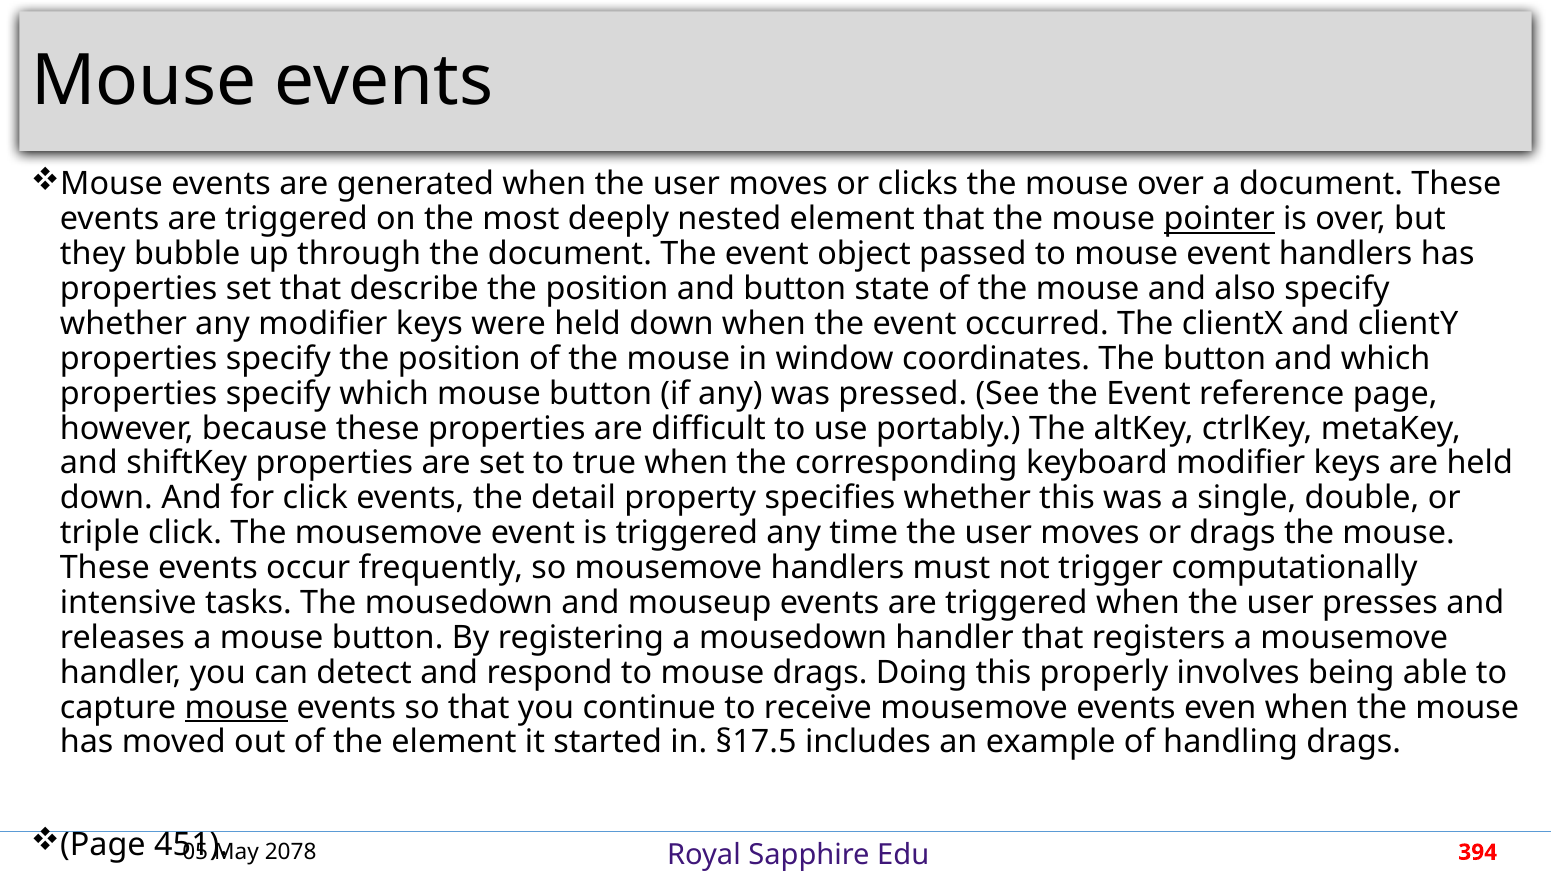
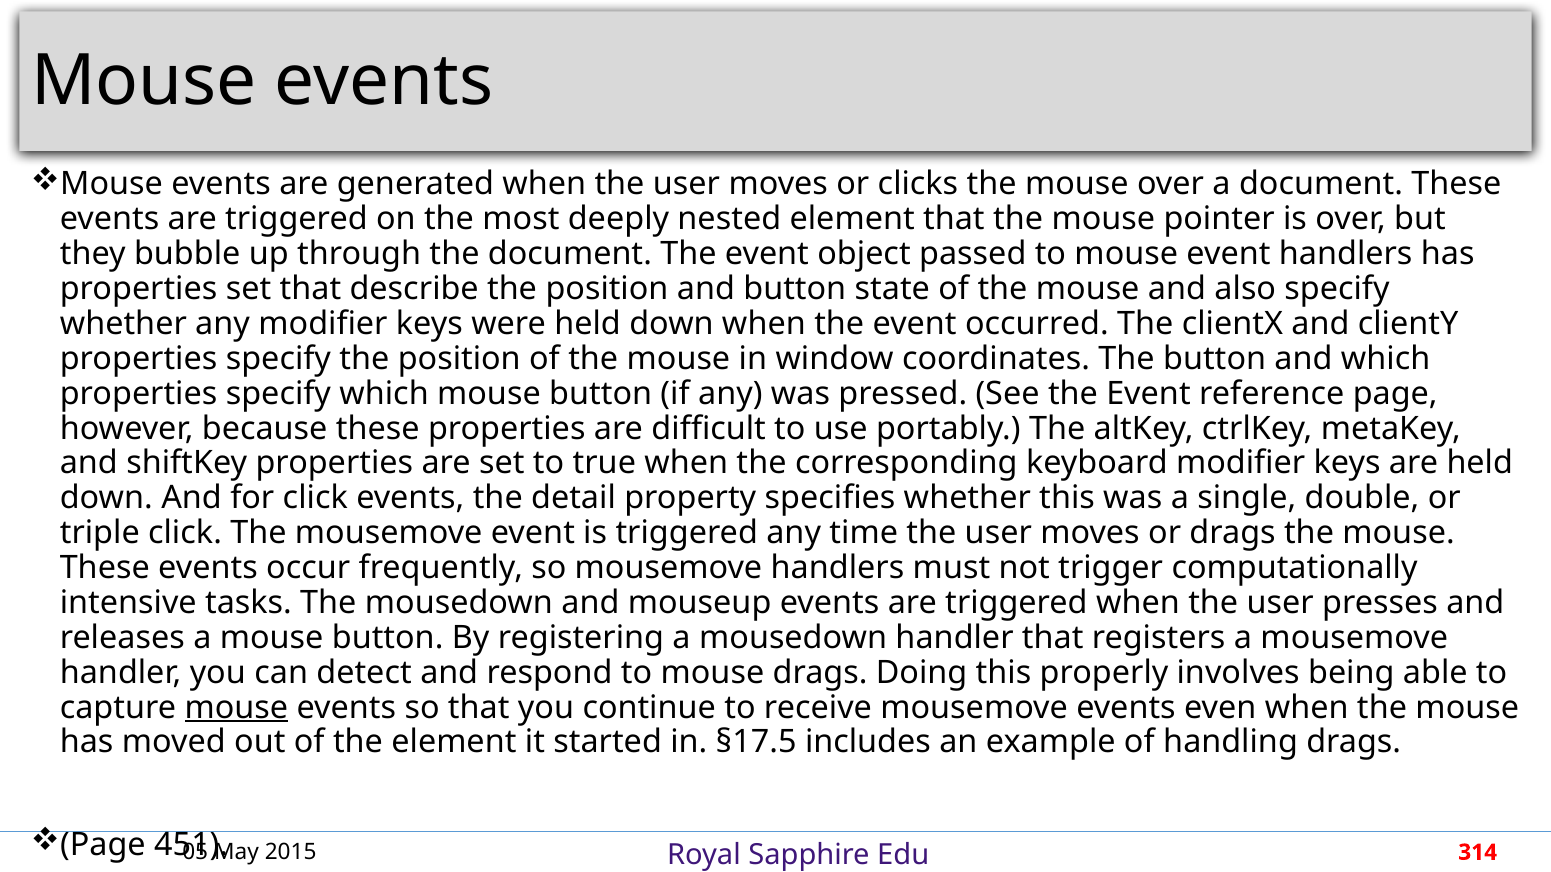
pointer underline: present -> none (1219, 219)
2078: 2078 -> 2015 (291, 853)
394: 394 -> 314 (1478, 853)
